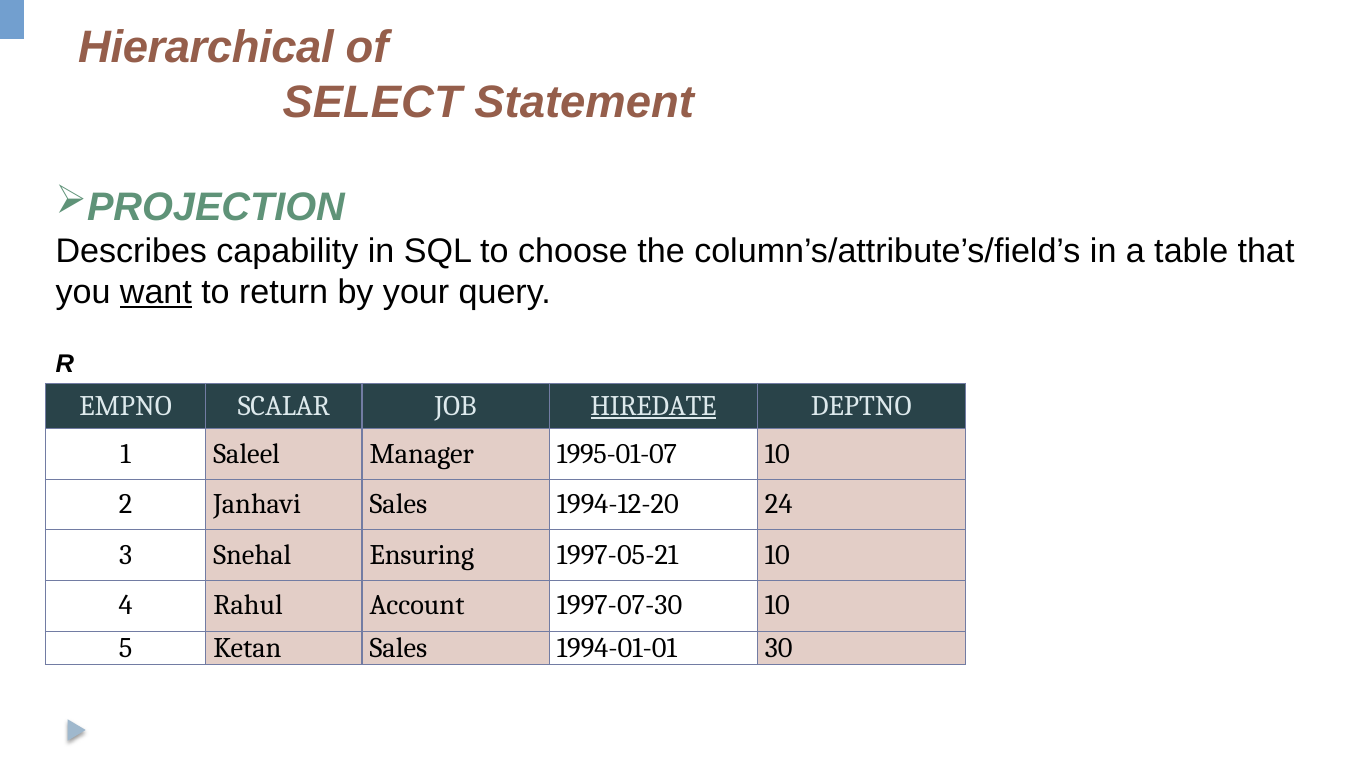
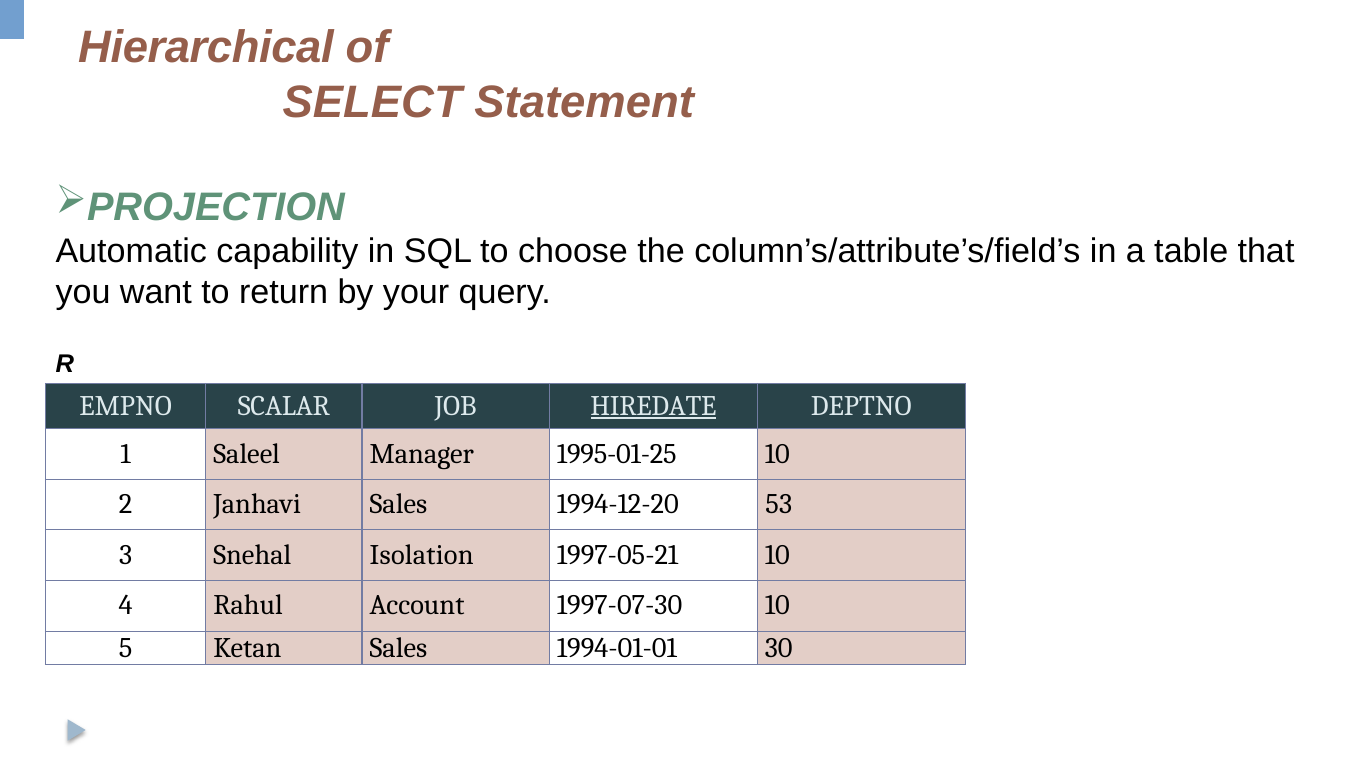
Describes: Describes -> Automatic (131, 251)
want underline: present -> none (156, 292)
1995-01-07: 1995-01-07 -> 1995-01-25 (617, 453)
24: 24 -> 53 (779, 504)
Ensuring: Ensuring -> Isolation (422, 555)
